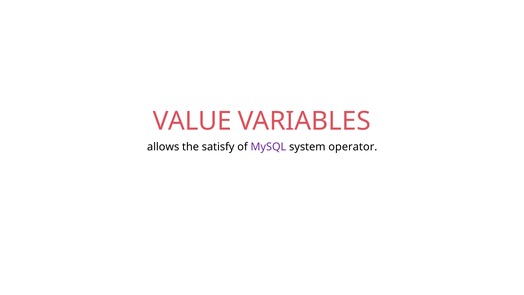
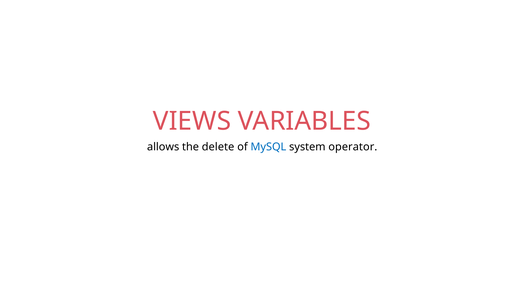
VALUE: VALUE -> VIEWS (192, 121)
satisfy: satisfy -> delete (218, 147)
MySQL colour: purple -> blue (268, 147)
